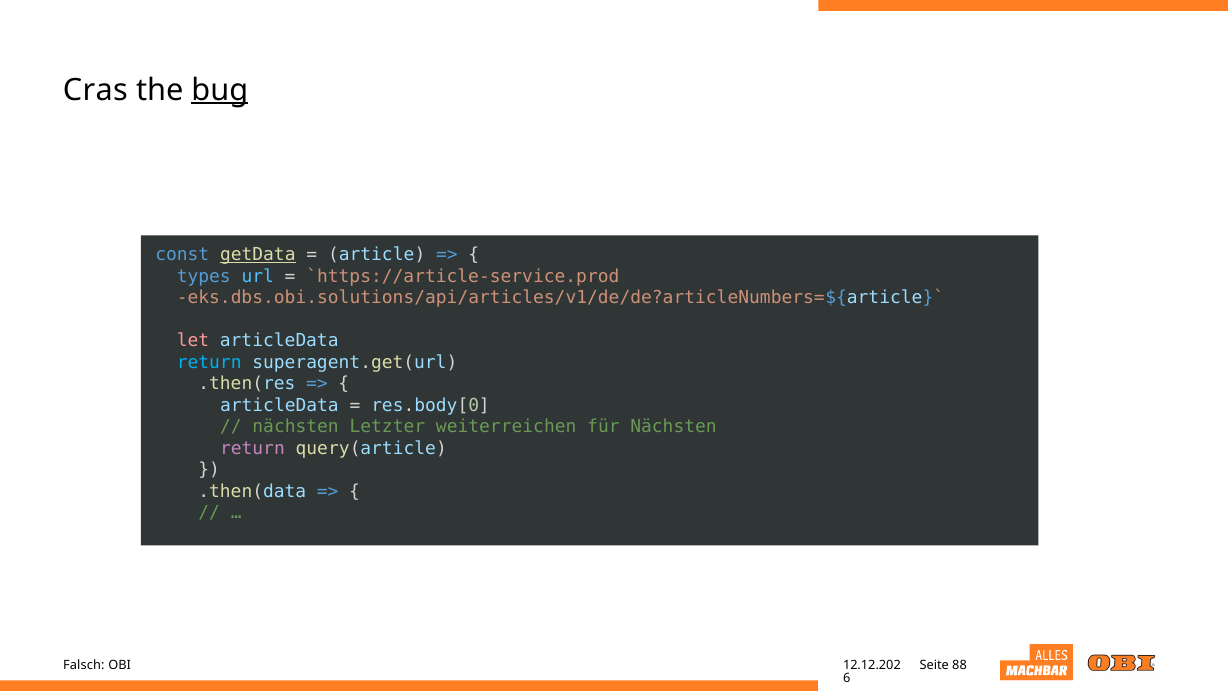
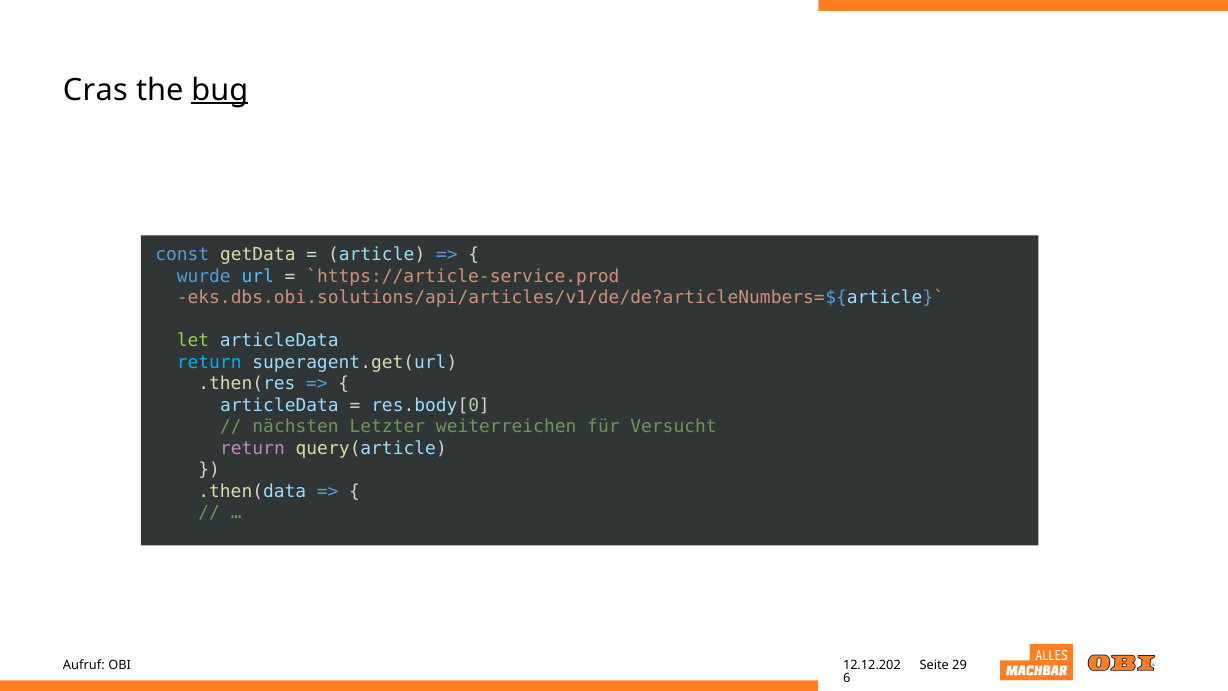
getData underline: present -> none (258, 255)
types: types -> wurde (204, 276)
let colour: pink -> light green (193, 341)
für Nächsten: Nächsten -> Versucht (674, 427)
Falsch: Falsch -> Aufruf (84, 665)
88: 88 -> 29 (960, 665)
